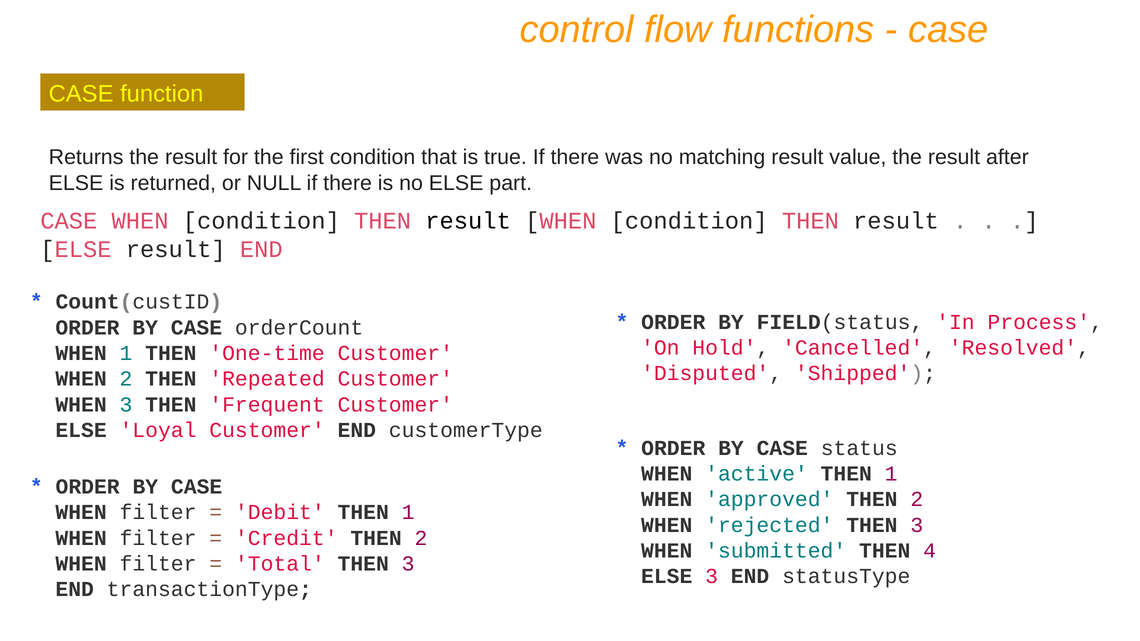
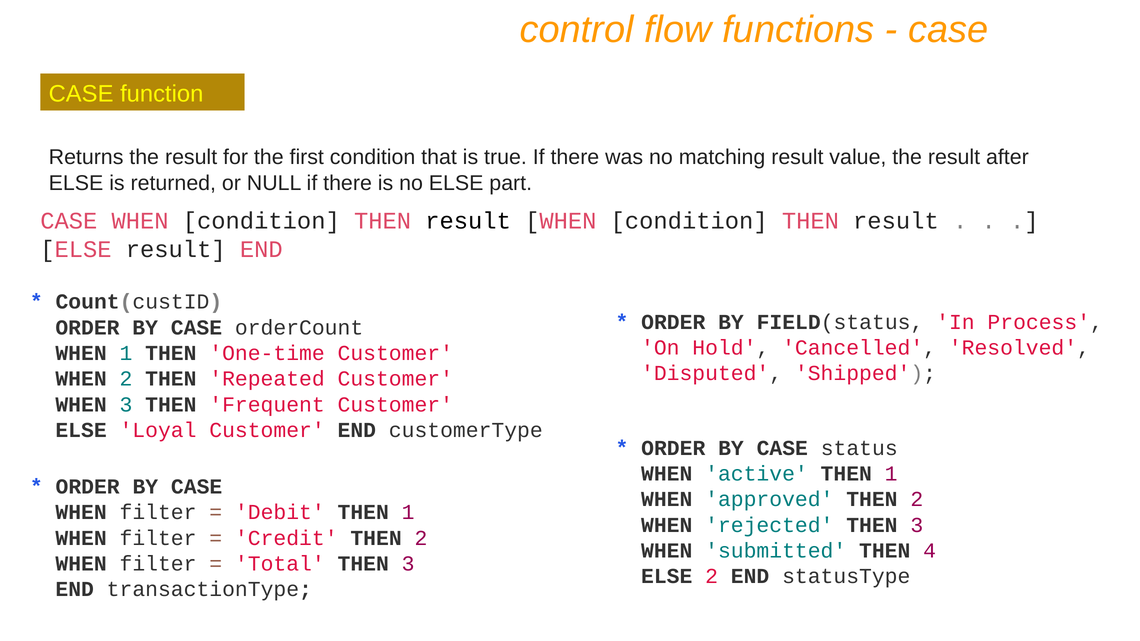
ELSE 3: 3 -> 2 (712, 576)
